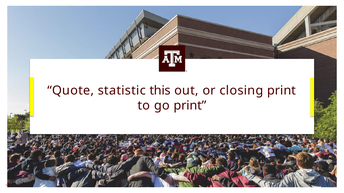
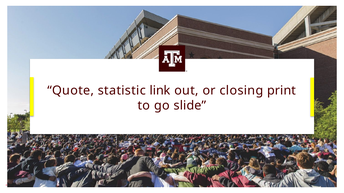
this: this -> link (160, 91)
go print: print -> slide (190, 106)
